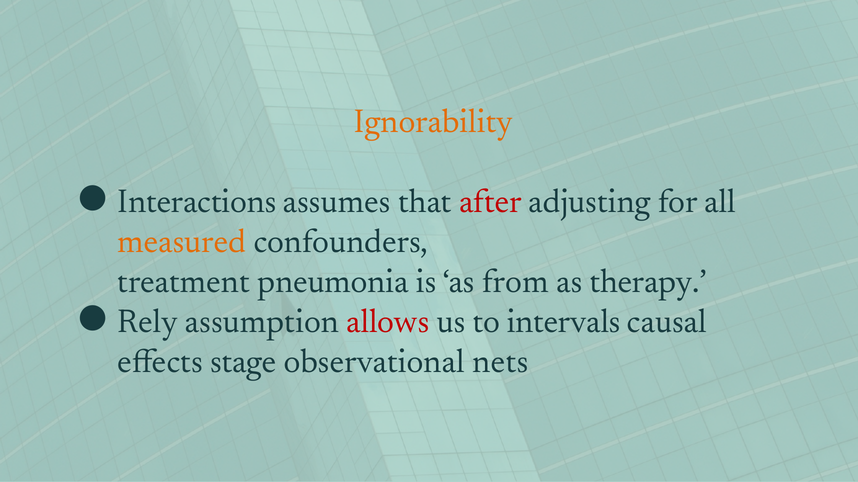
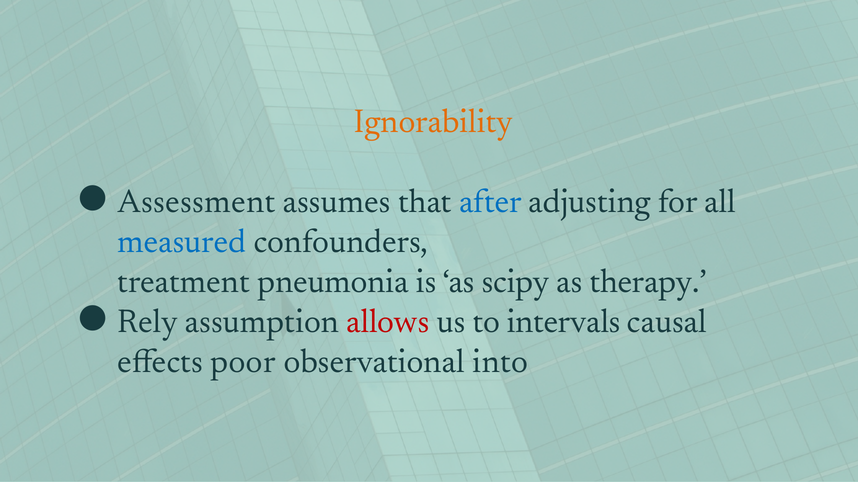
Interactions: Interactions -> Assessment (197, 202)
after colour: red -> blue (491, 202)
measured colour: orange -> blue (182, 242)
from: from -> scipy (516, 282)
stage: stage -> poor (243, 362)
nets: nets -> into (500, 362)
